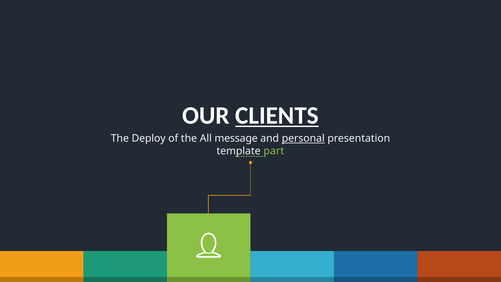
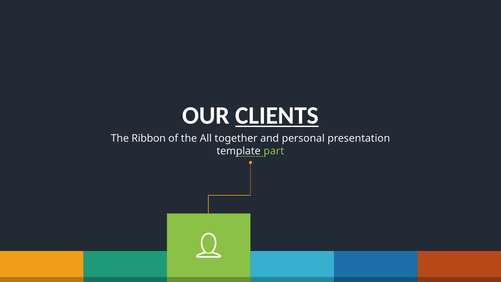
Deploy: Deploy -> Ribbon (149, 138)
message: message -> together (236, 138)
personal underline: present -> none (303, 138)
